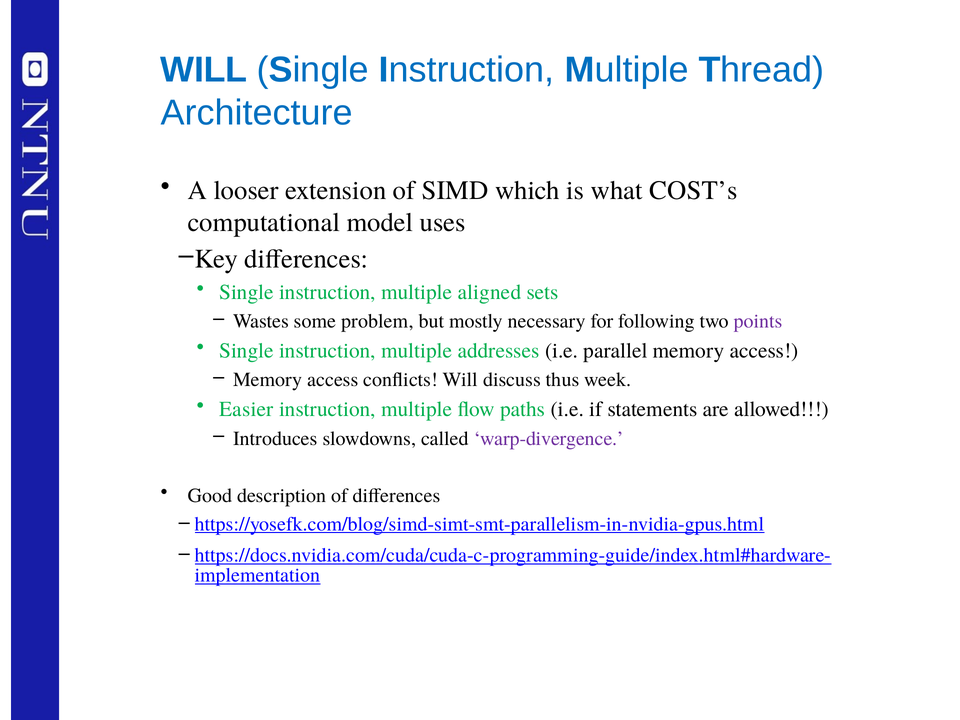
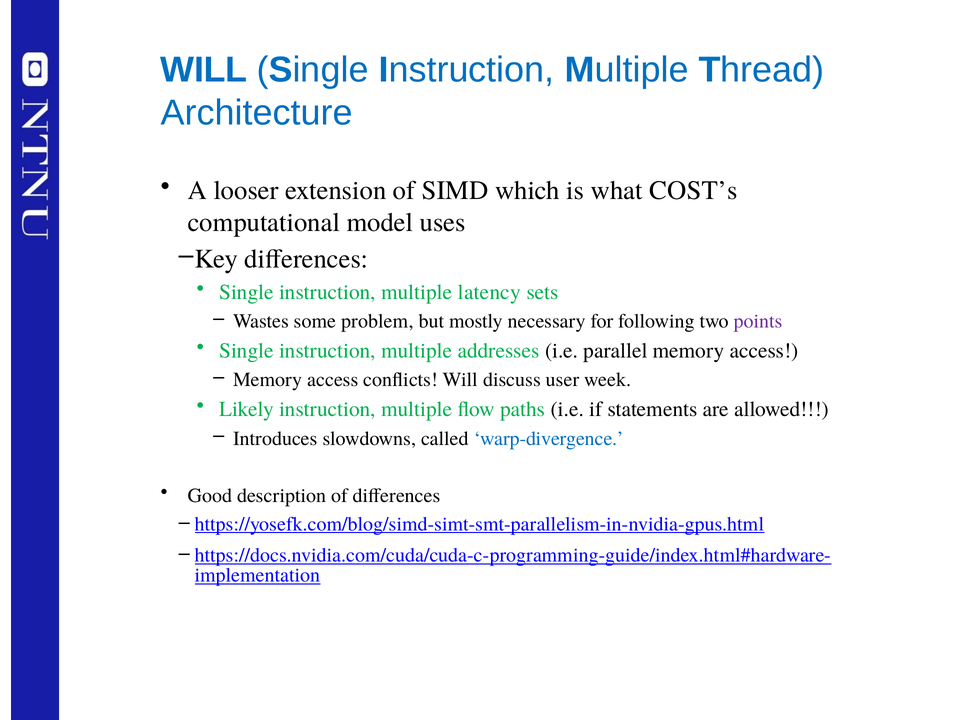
aligned: aligned -> latency (489, 292)
thus: thus -> user (563, 380)
Easier: Easier -> Likely (247, 409)
warp-divergence colour: purple -> blue (549, 438)
